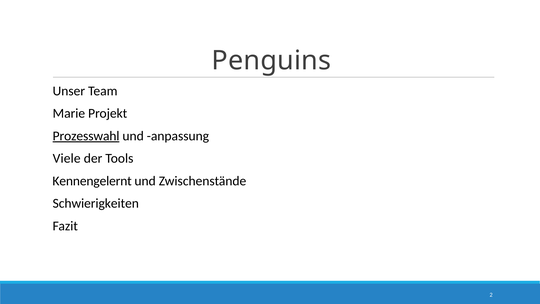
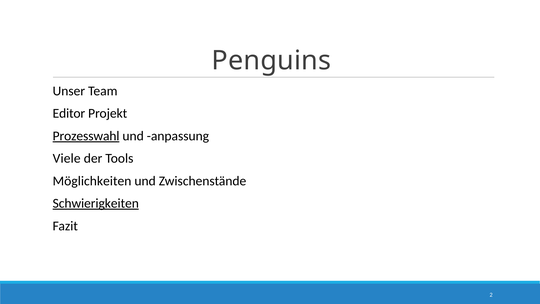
Marie: Marie -> Editor (69, 113)
Kennengelernt: Kennengelernt -> Möglichkeiten (92, 181)
Schwierigkeiten underline: none -> present (96, 203)
